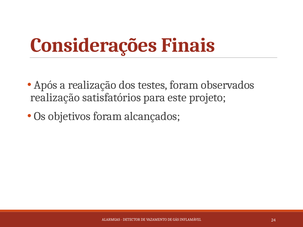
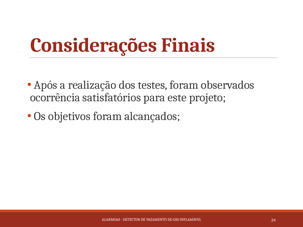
realização: realização -> ocorrência (55, 98)
